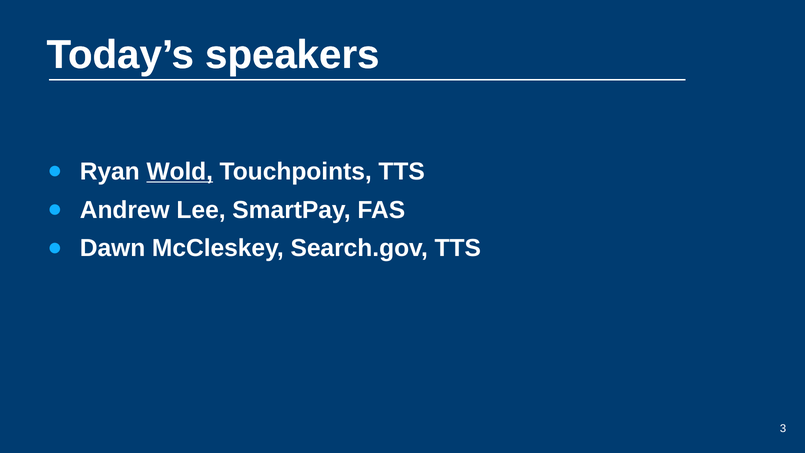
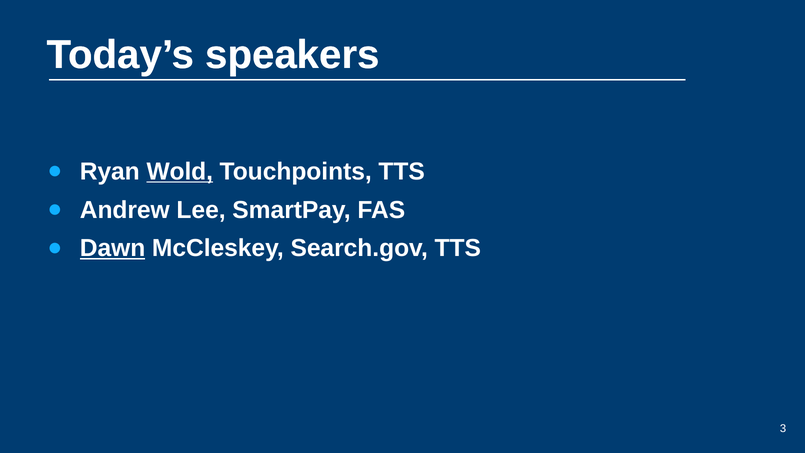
Dawn underline: none -> present (113, 248)
